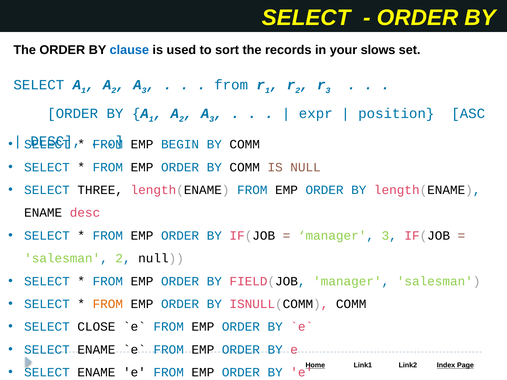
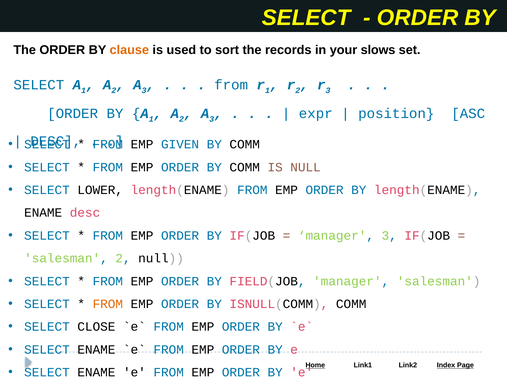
clause colour: blue -> orange (129, 50)
BEGIN: BEGIN -> GIVEN (180, 144)
THREE: THREE -> LOWER (100, 190)
